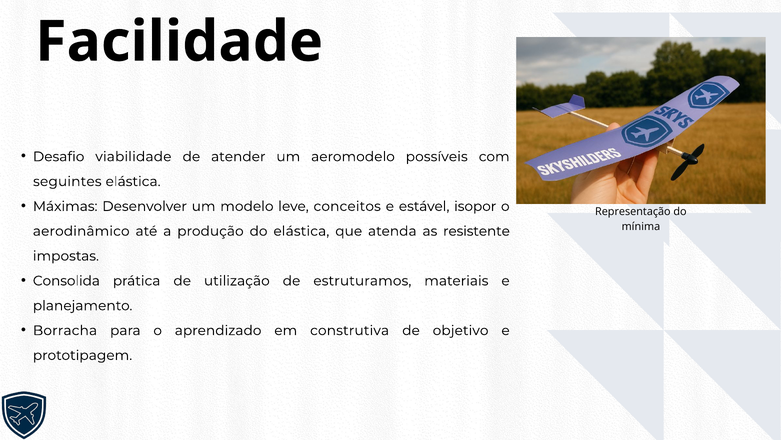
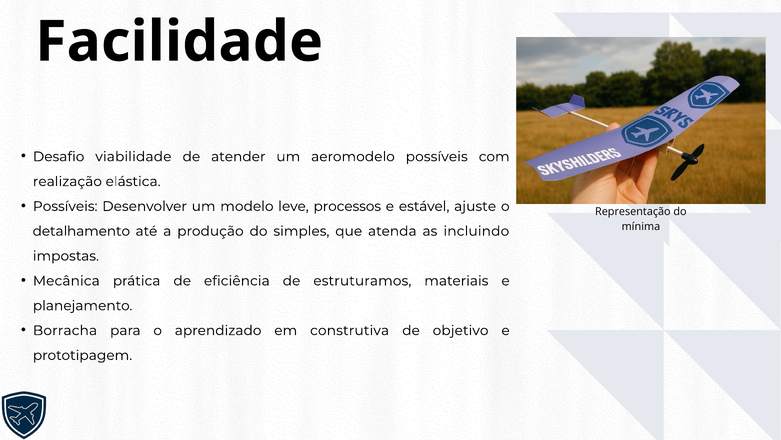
seguintes: seguintes -> realização (67, 181)
Máximas: Máximas -> Possíveis (65, 206)
conceitos: conceitos -> processos (347, 206)
isopor: isopor -> ajuste (475, 206)
aerodinâmico: aerodinâmico -> detalhamento (81, 231)
do elástica: elástica -> simples (301, 231)
resistente: resistente -> incluindo (476, 231)
Consolida: Consolida -> Mecânica (66, 280)
utilização: utilização -> eficiência (237, 280)
